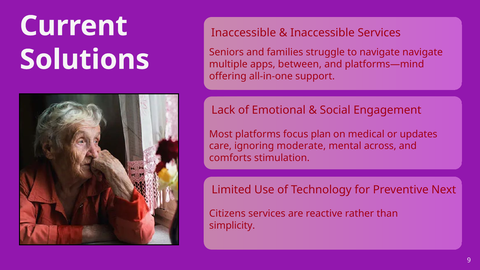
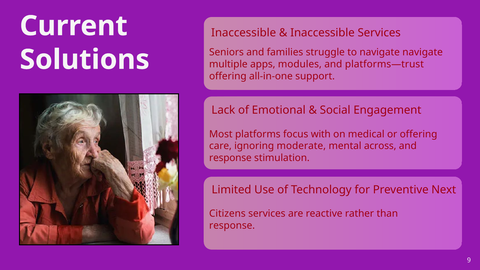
between: between -> modules (300, 64)
platforms—mind: platforms—mind -> platforms—trust (384, 64)
plan: plan -> with (321, 134)
or updates: updates -> offering (419, 134)
comforts: comforts -> response (230, 158)
simplicity: simplicity -> response (232, 226)
